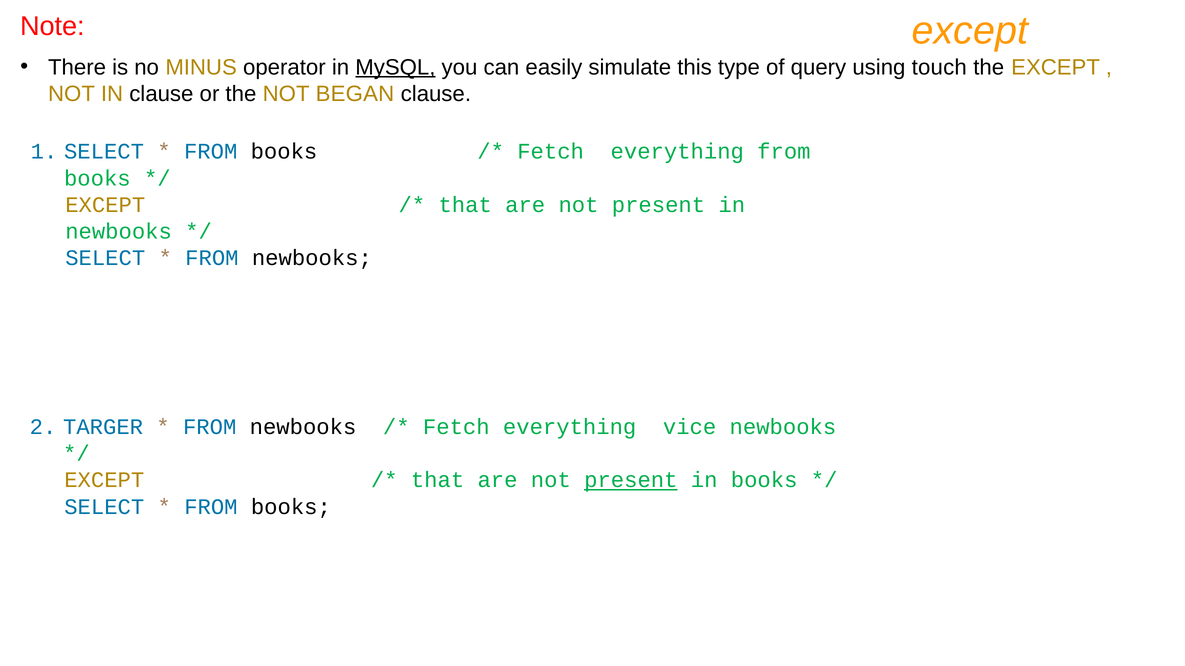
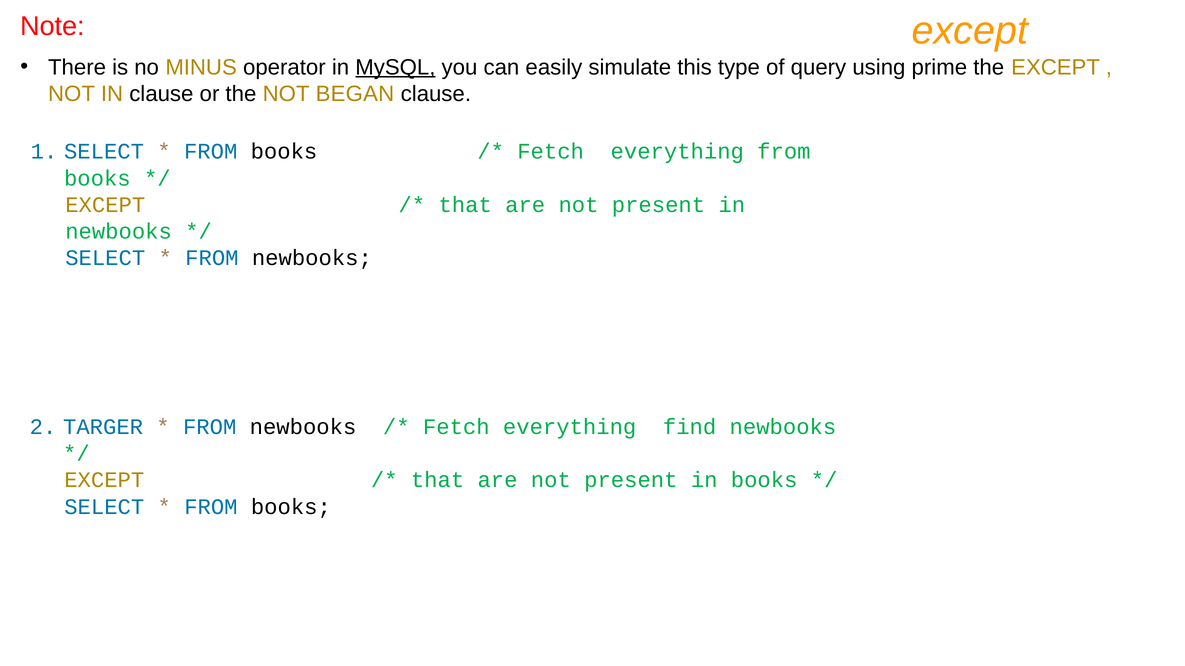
touch: touch -> prime (939, 67)
vice: vice -> find (690, 427)
present underline: present -> none (631, 481)
